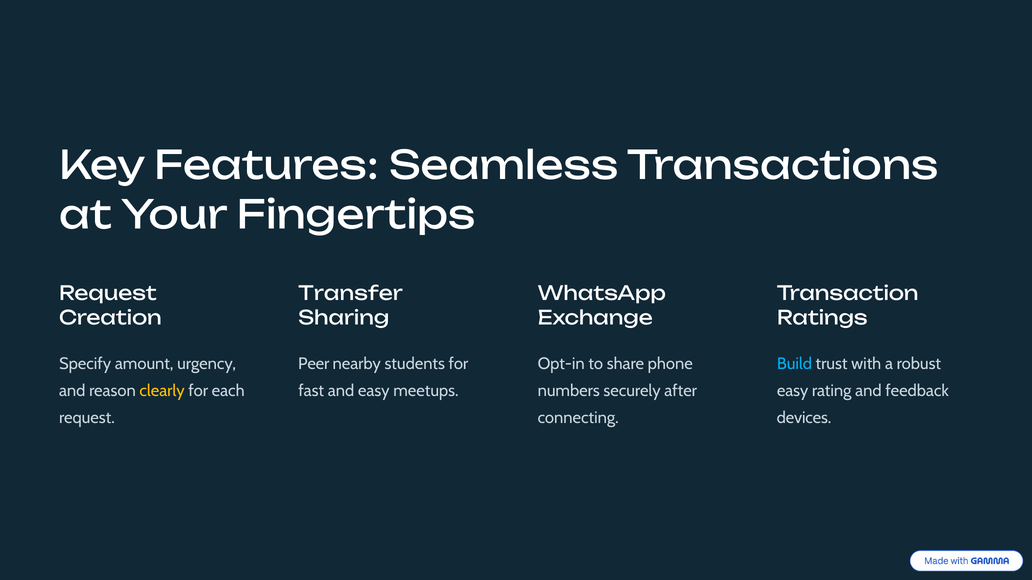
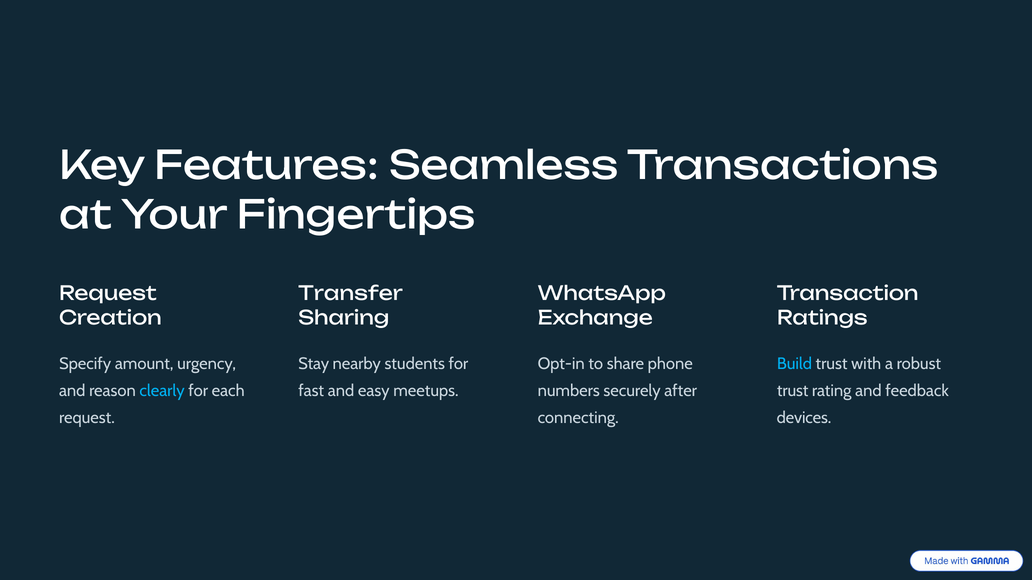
Peer: Peer -> Stay (314, 364)
clearly colour: yellow -> light blue (162, 391)
easy: easy -> trust (793, 391)
